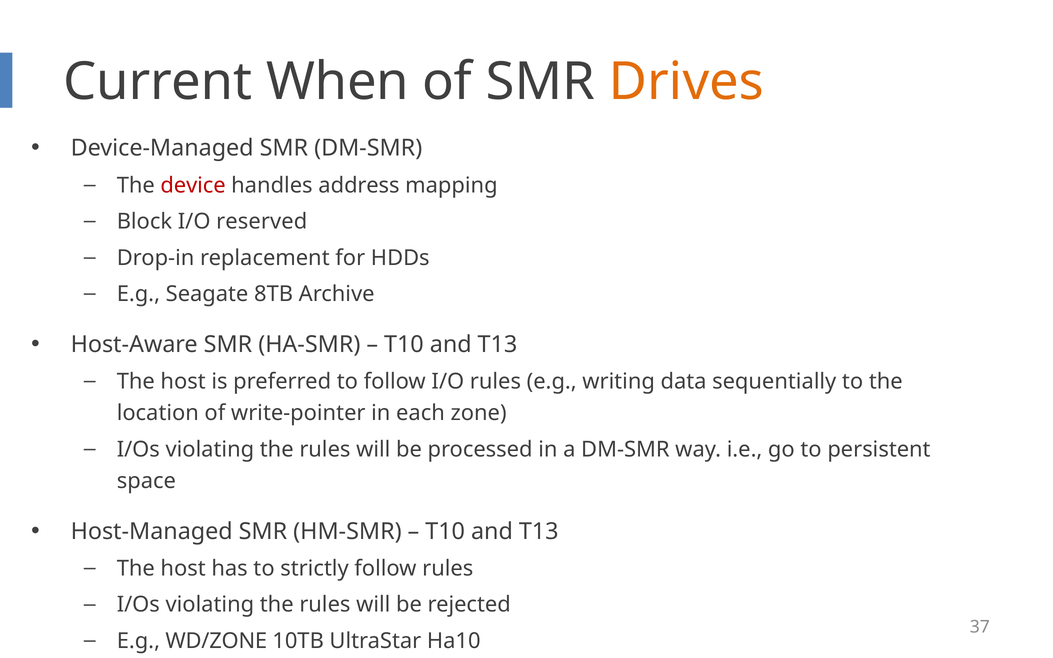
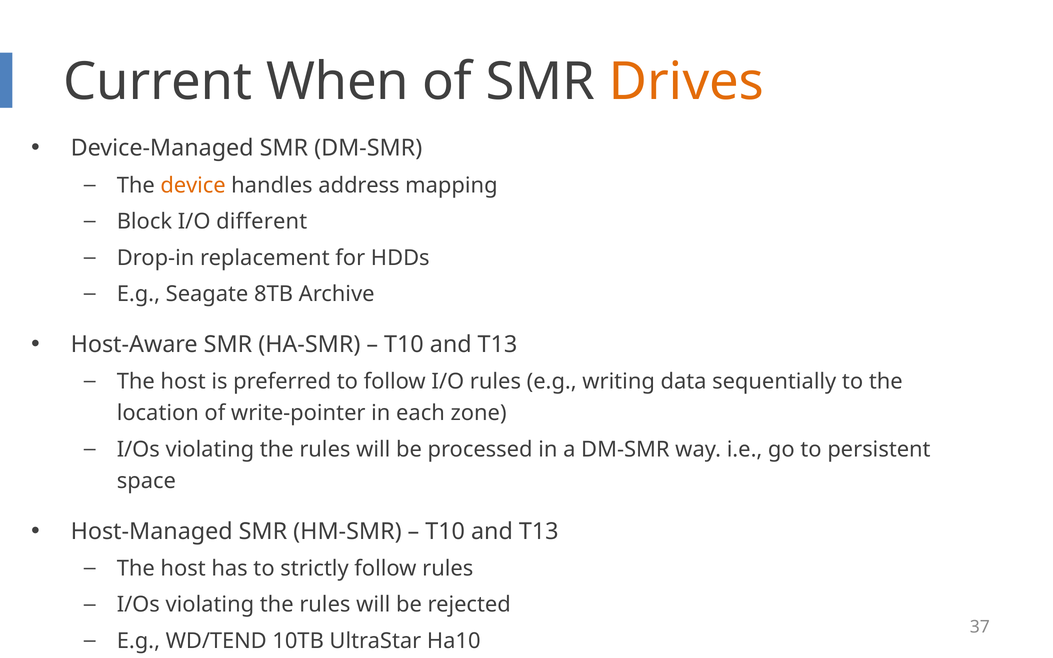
device colour: red -> orange (193, 185)
reserved: reserved -> different (262, 222)
WD/ZONE: WD/ZONE -> WD/TEND (216, 641)
